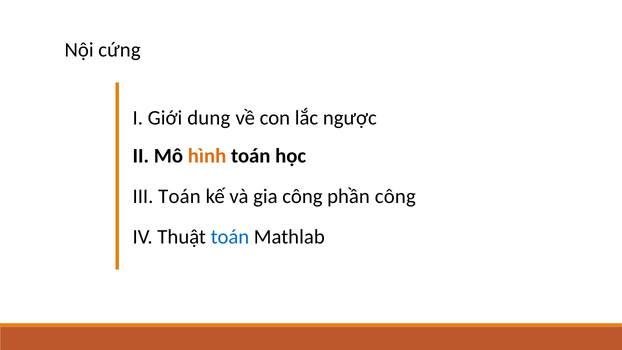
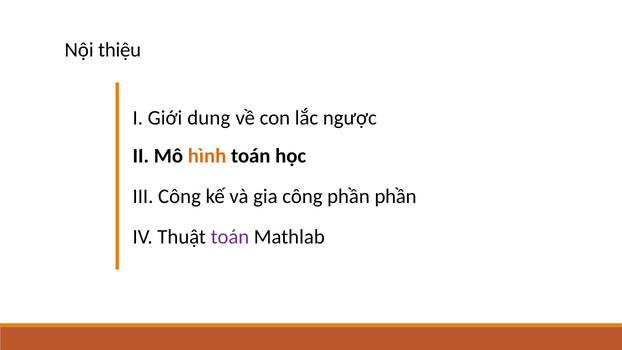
cứng: cứng -> thiệu (120, 50)
III Toán: Toán -> Công (180, 196)
phần công: công -> phần (396, 196)
toán colour: blue -> purple (230, 237)
